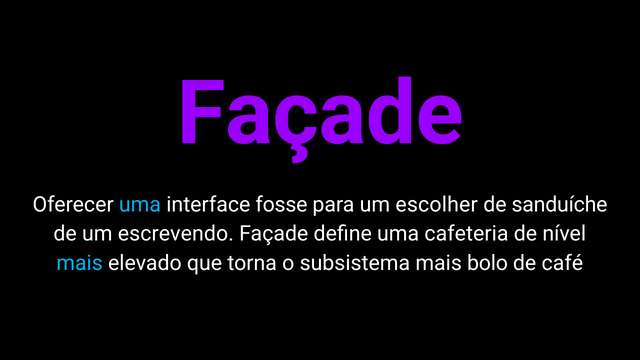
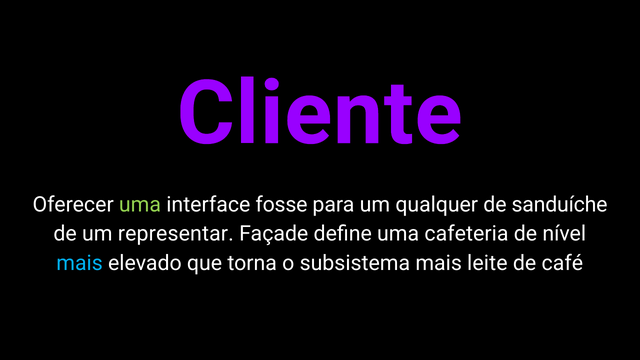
Façade: Façade -> Cliente (320, 114)
uma colour: light blue -> light green (140, 205)
escolher: escolher -> qualquer (437, 205)
escrevendo: escrevendo -> representar (176, 234)
bolo: bolo -> leite (487, 263)
